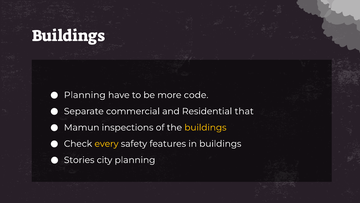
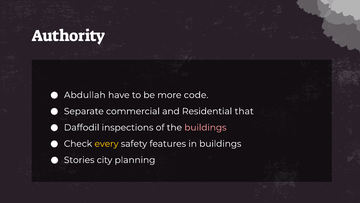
Buildings: Buildings -> Authority (68, 36)
Planning: Planning -> Abdullah (85, 95)
Mamun: Mamun -> Daffodil (82, 127)
buildings colour: yellow -> pink (205, 127)
